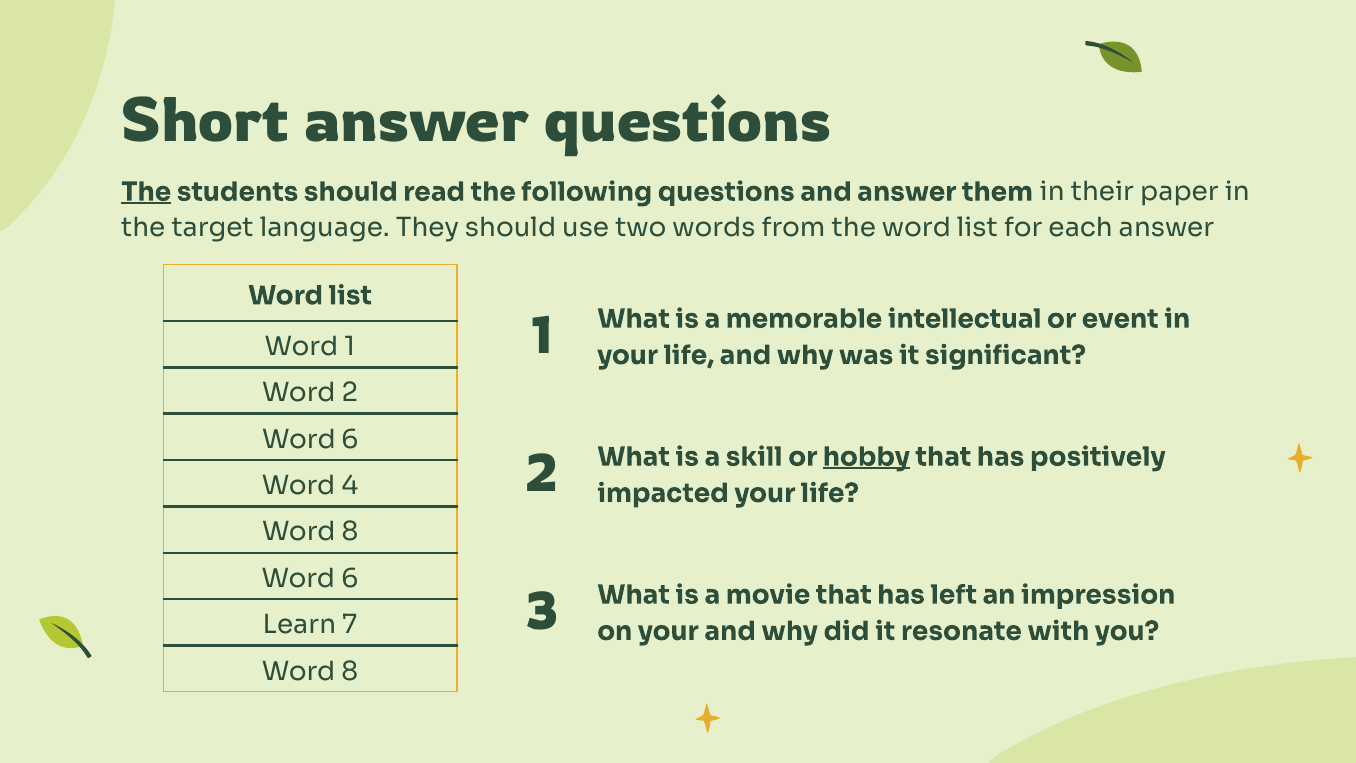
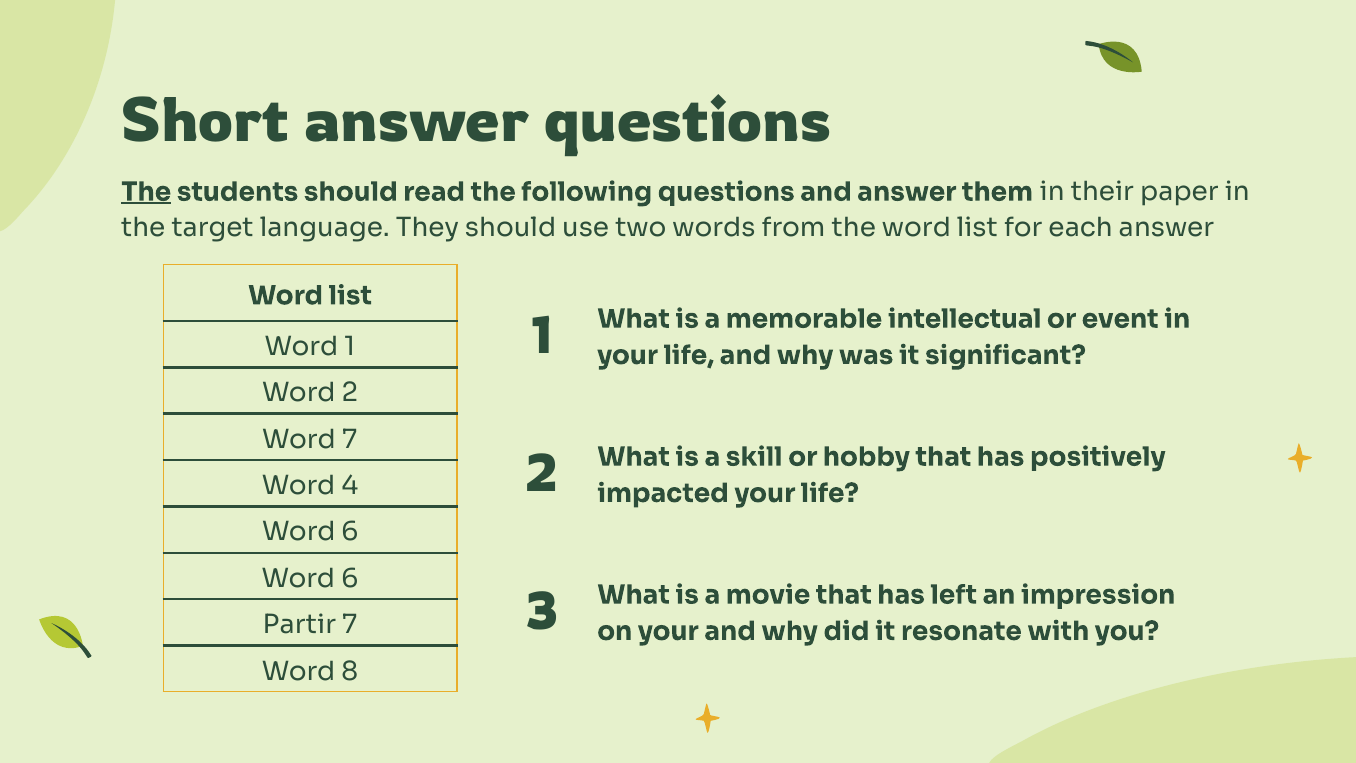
6: 6 -> 7 (350, 439)
hobby underline: present -> none (866, 457)
8: 8 -> 6 (350, 532)
Learn: Learn -> Partir (299, 625)
